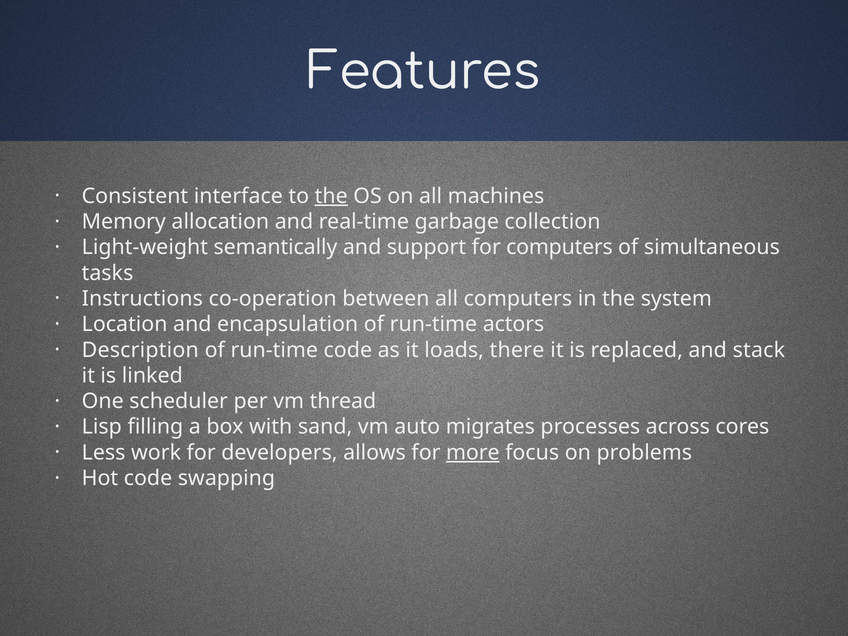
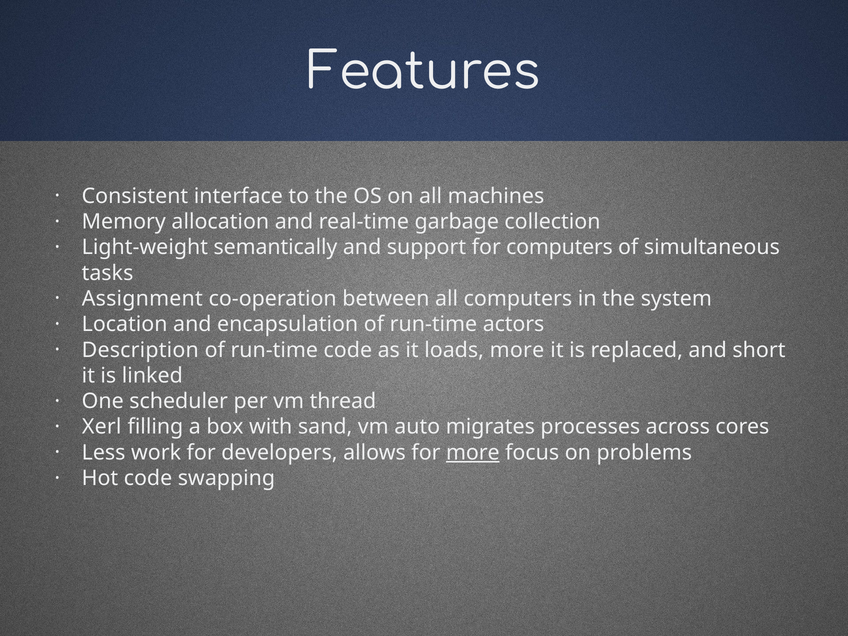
the underline: present -> none (331, 196)
Instructions: Instructions -> Assignment (142, 299)
loads there: there -> more (517, 350)
stack: stack -> short (759, 350)
Lisp: Lisp -> Xerl (102, 427)
